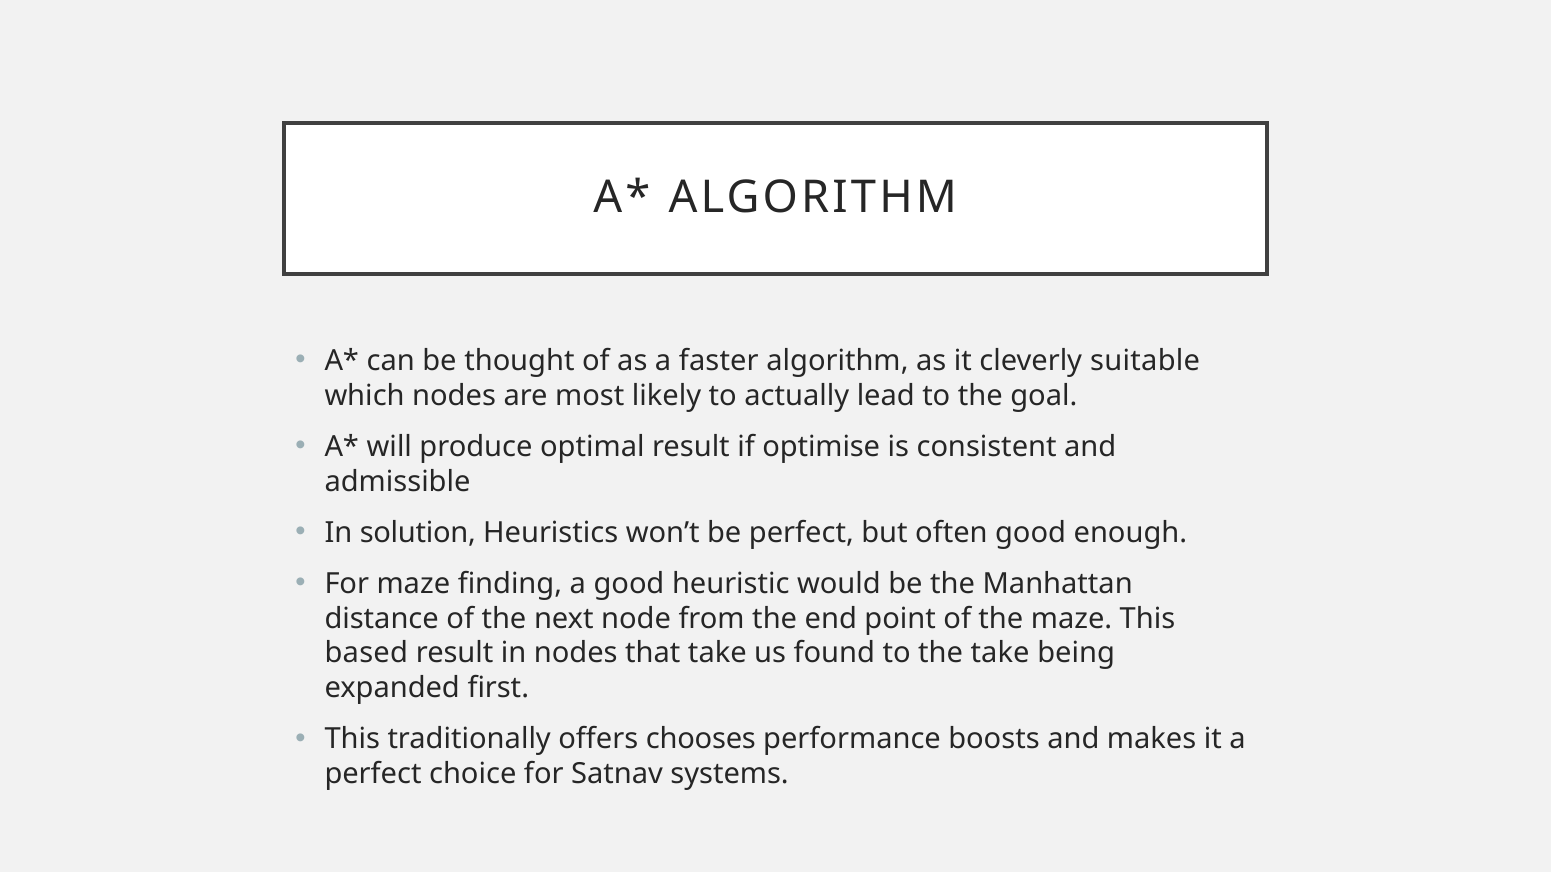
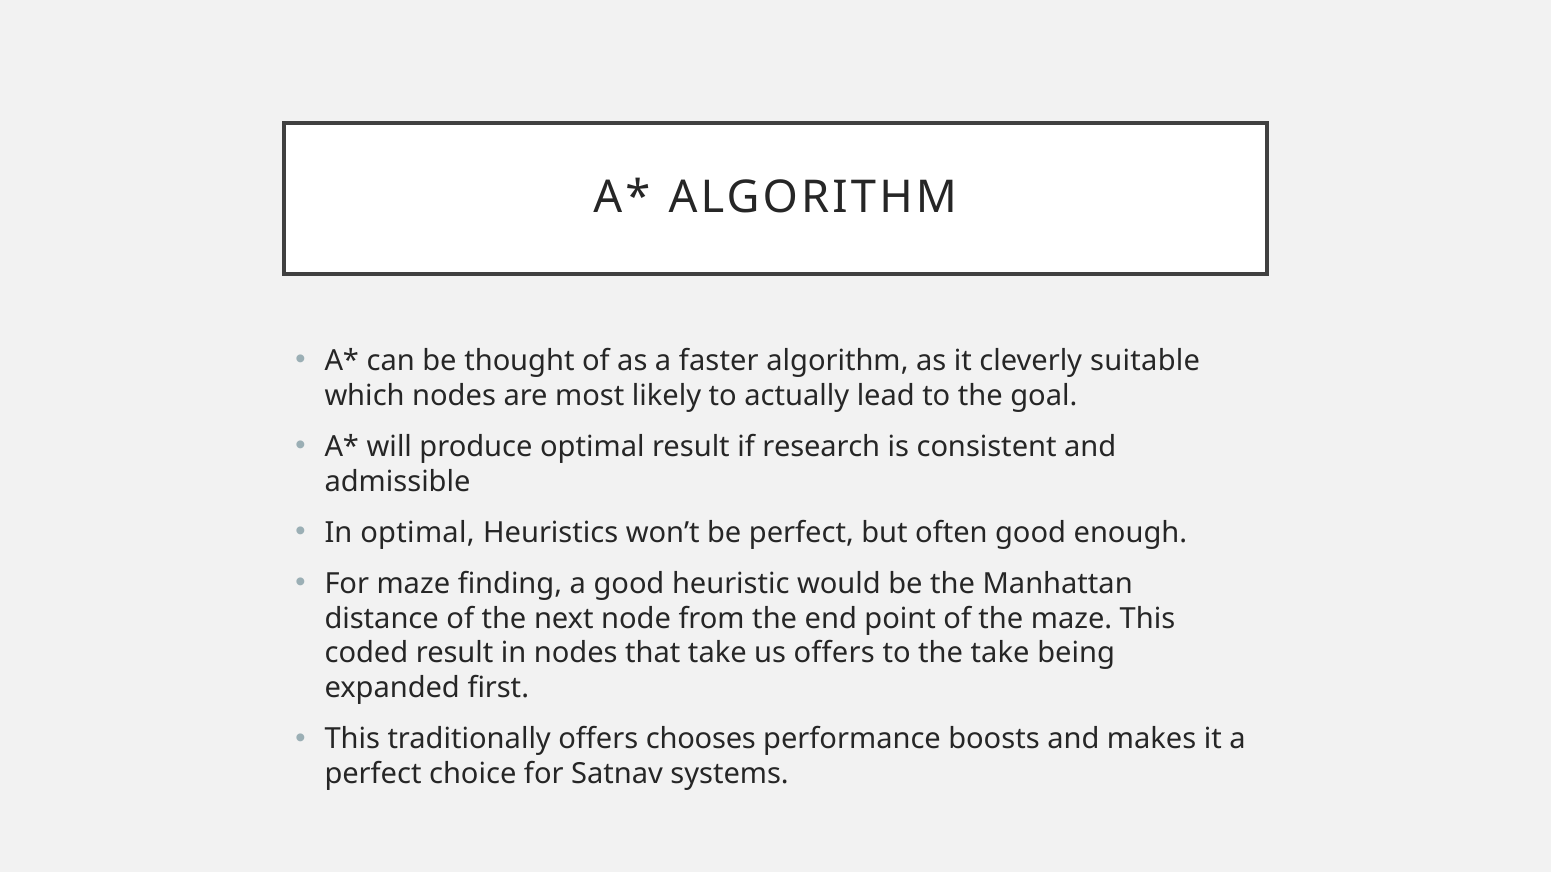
optimise: optimise -> research (821, 447)
In solution: solution -> optimal (418, 533)
based: based -> coded (366, 654)
us found: found -> offers (834, 654)
